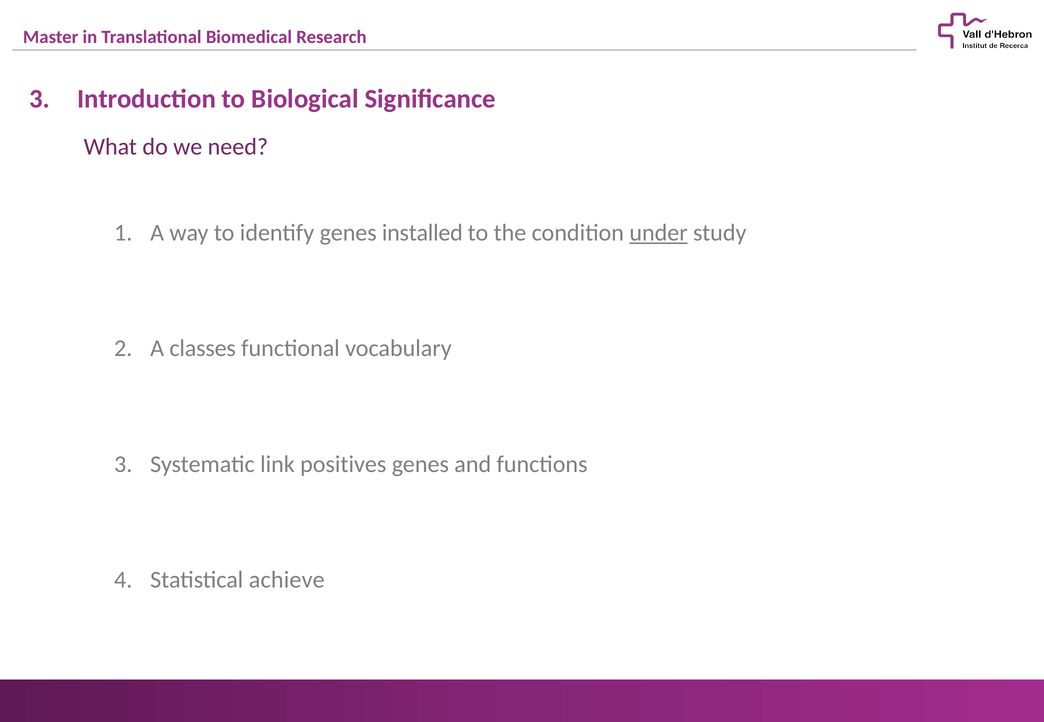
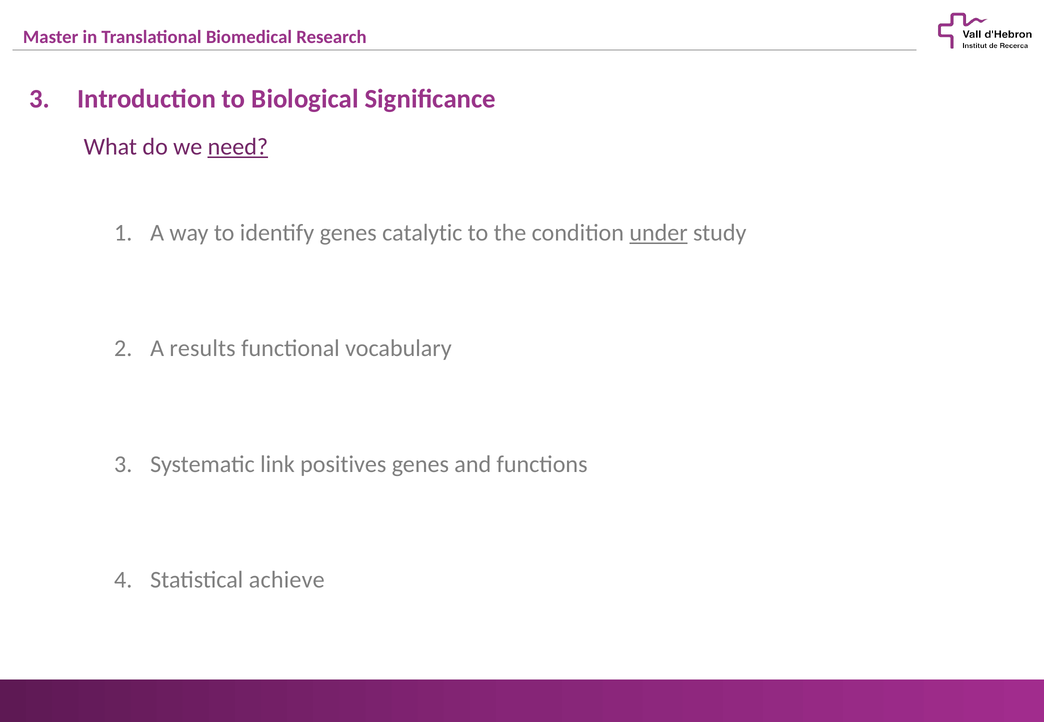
need underline: none -> present (238, 147)
installed: installed -> catalytic (422, 233)
classes: classes -> results (203, 349)
